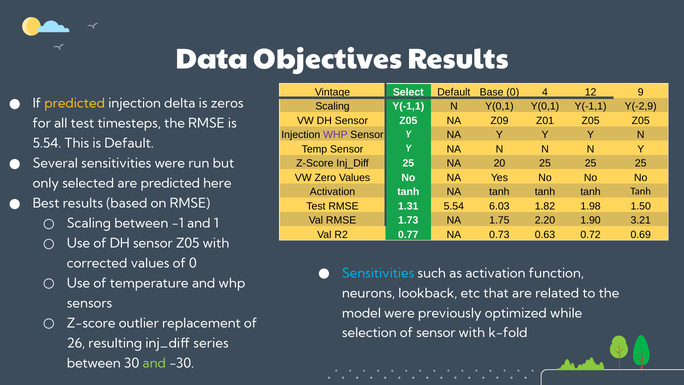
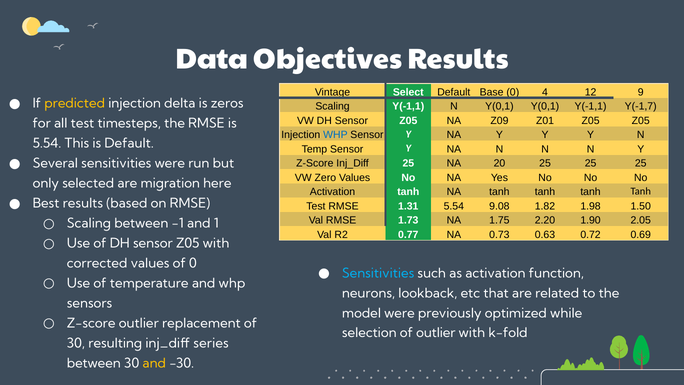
Y(-2,9: Y(-2,9 -> Y(-1,7 (641, 106)
WHP colour: purple -> blue (335, 135)
are predicted: predicted -> migration (170, 183)
6.03: 6.03 -> 9.08 (499, 206)
3.21: 3.21 -> 2.05 (641, 220)
of sensor: sensor -> outlier (436, 333)
26: 26 -> 30 (76, 343)
and colour: light green -> yellow (154, 363)
